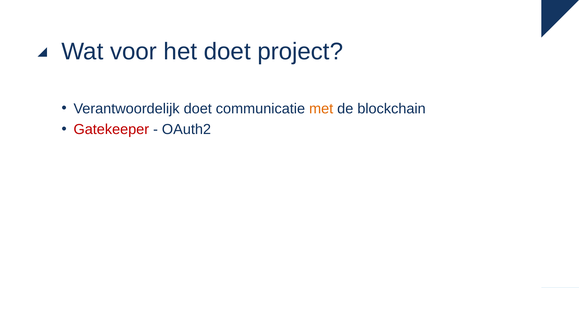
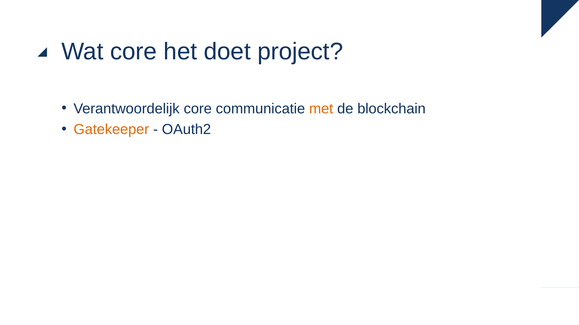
Wat voor: voor -> core (134, 52)
Verantwoordelijk doet: doet -> core (198, 109)
Gatekeeper colour: red -> orange (111, 130)
